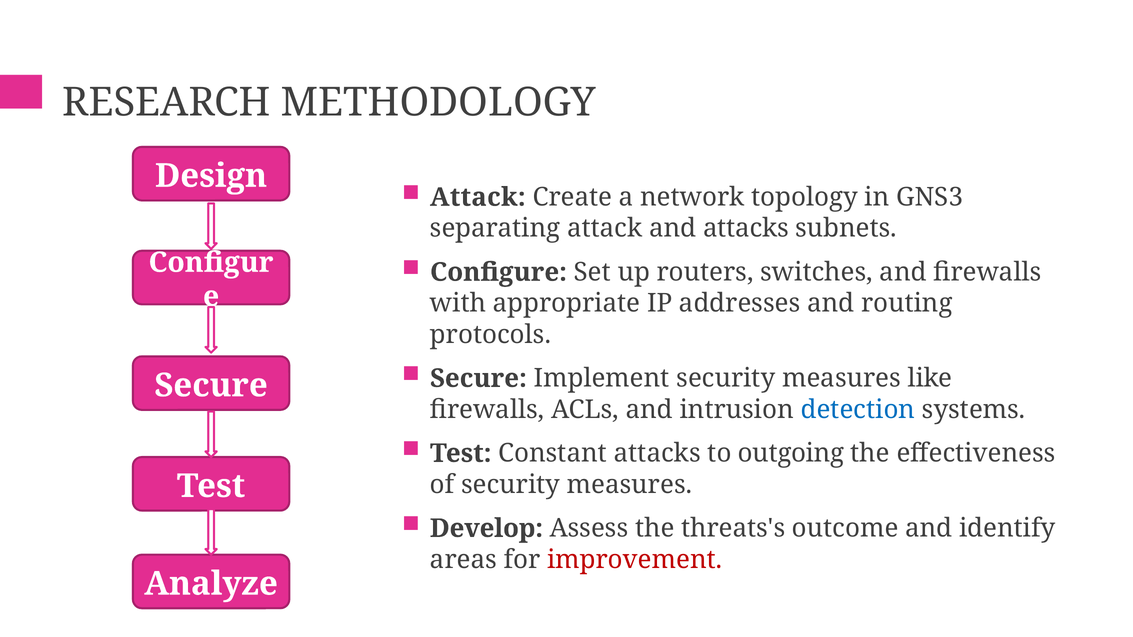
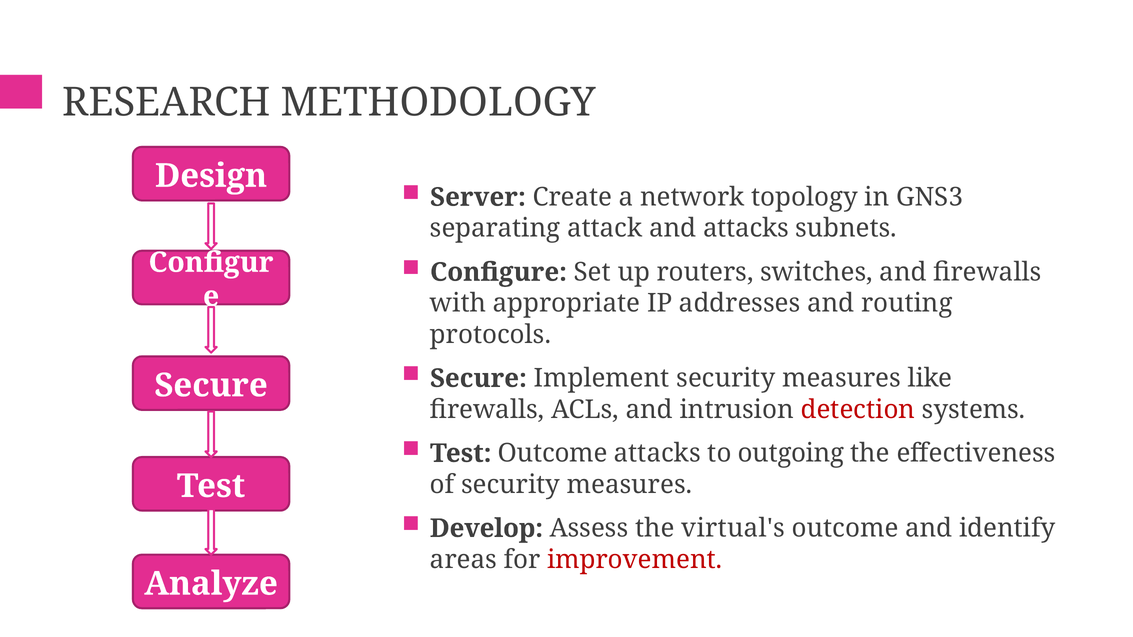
Attack: Attack -> Server (478, 197)
detection colour: blue -> red (858, 410)
Test Constant: Constant -> Outcome (553, 454)
threats's: threats's -> virtual's (733, 529)
